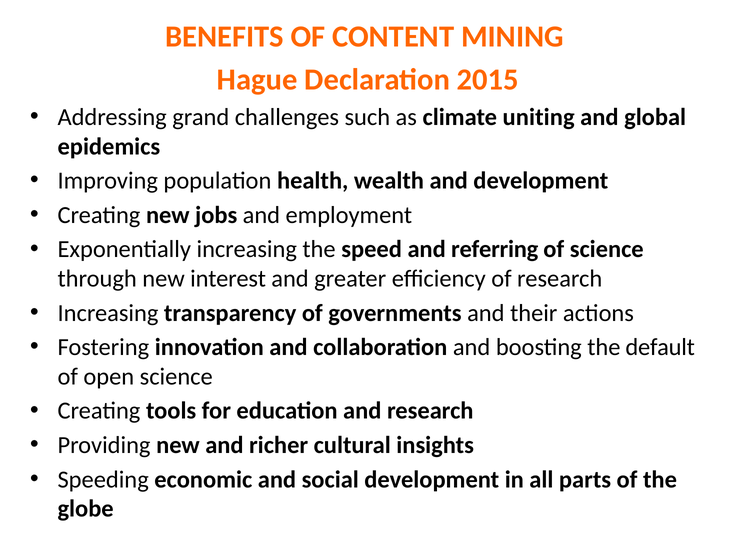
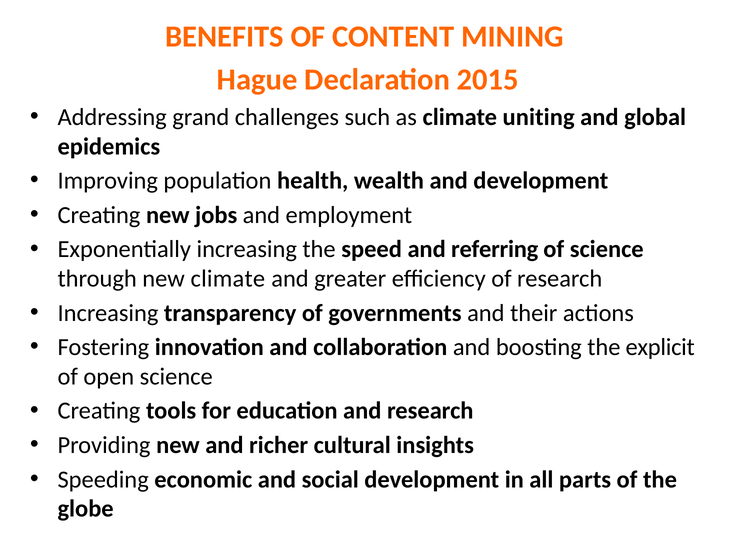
new interest: interest -> climate (228, 278)
default: default -> explicit (660, 347)
